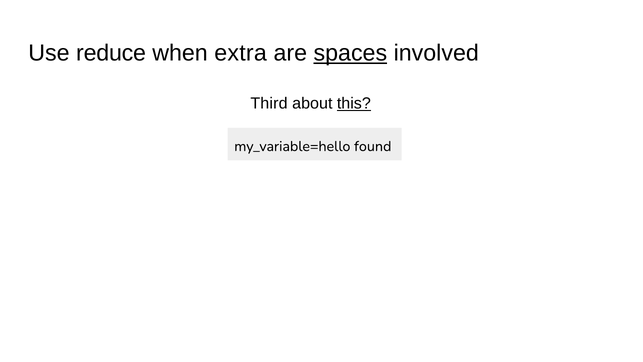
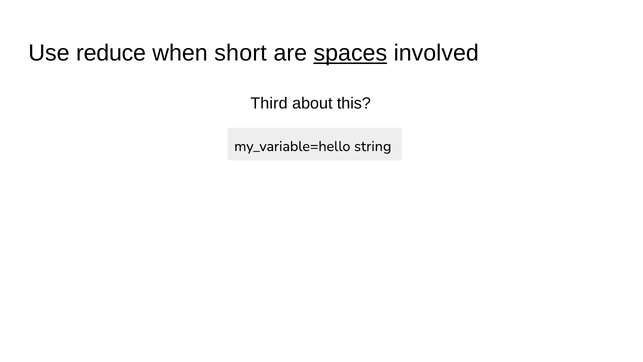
extra: extra -> short (241, 53)
this underline: present -> none (354, 103)
found: found -> string (373, 146)
